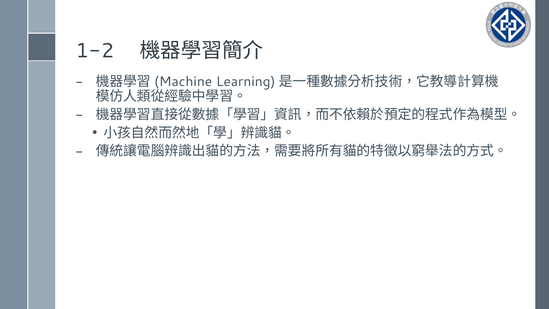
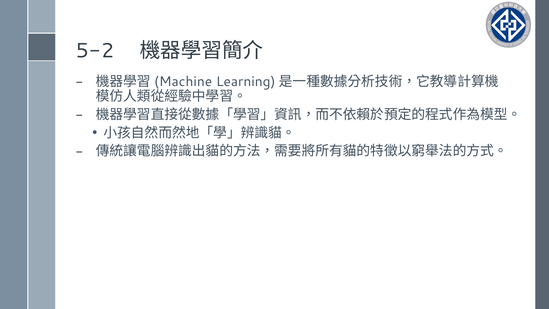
1-2: 1-2 -> 5-2 (95, 51)
